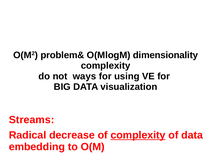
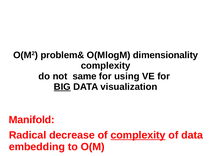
ways: ways -> same (85, 77)
BIG underline: none -> present (62, 87)
Streams: Streams -> Manifold (32, 120)
